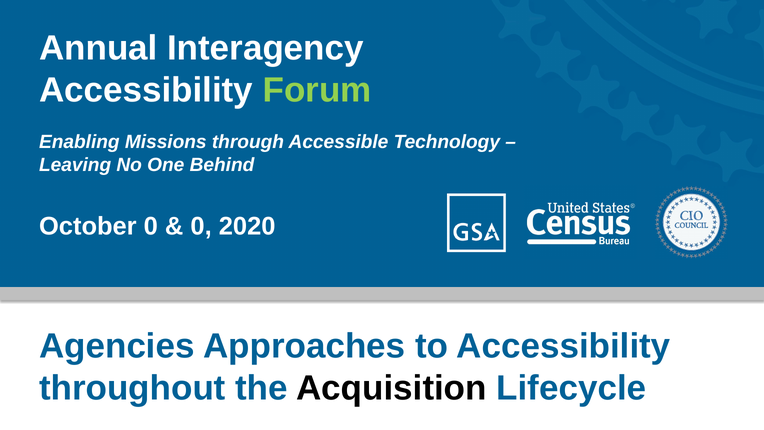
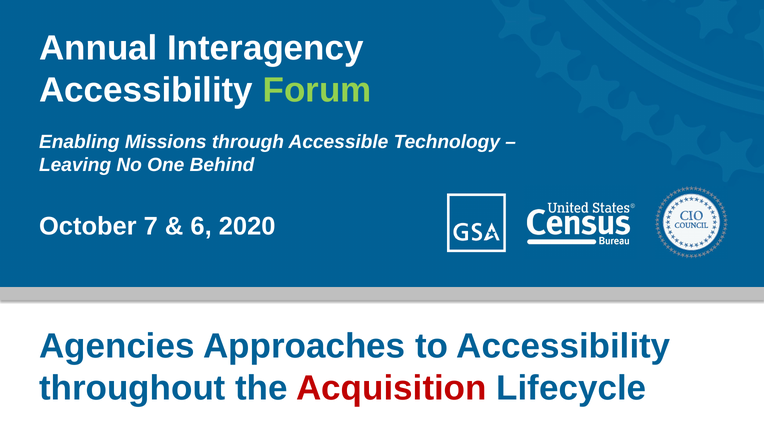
October 0: 0 -> 7 (151, 226)
0: 0 -> 6 (201, 226)
Acquisition colour: black -> red (391, 388)
